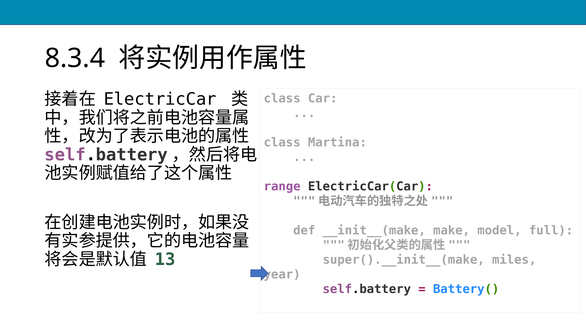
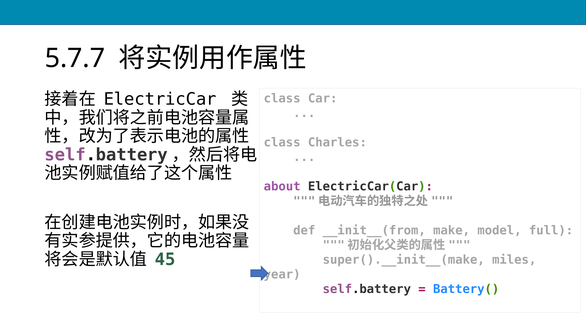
8.3.4: 8.3.4 -> 5.7.7 (75, 58)
Martina: Martina -> Charles (337, 142)
range: range -> about (282, 186)
__init__(make: __init__(make -> __init__(from (374, 230)
13: 13 -> 45 (165, 259)
